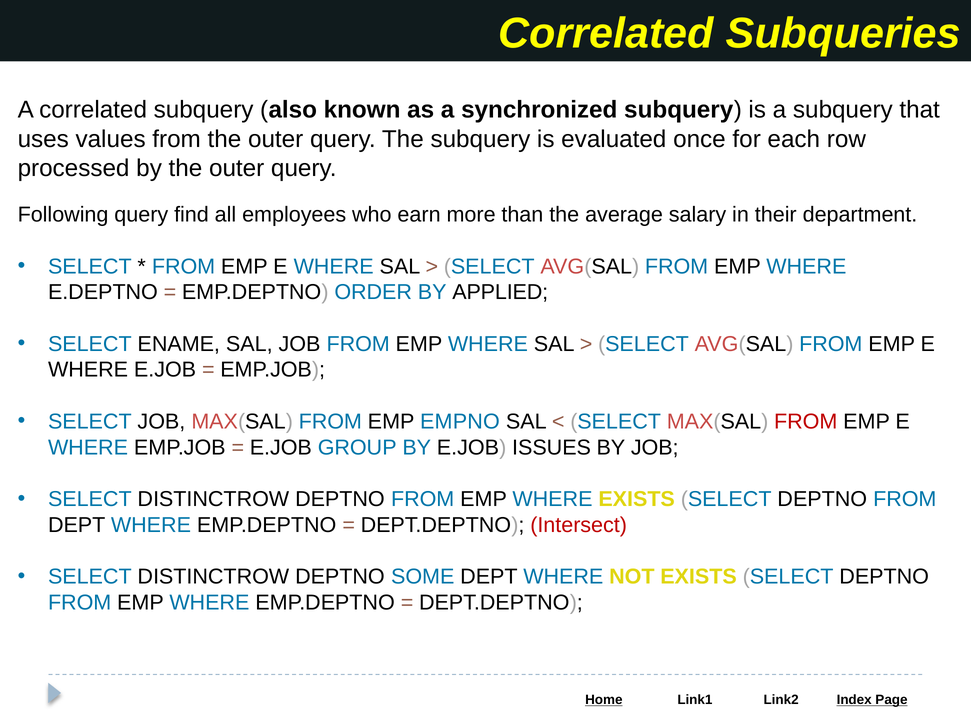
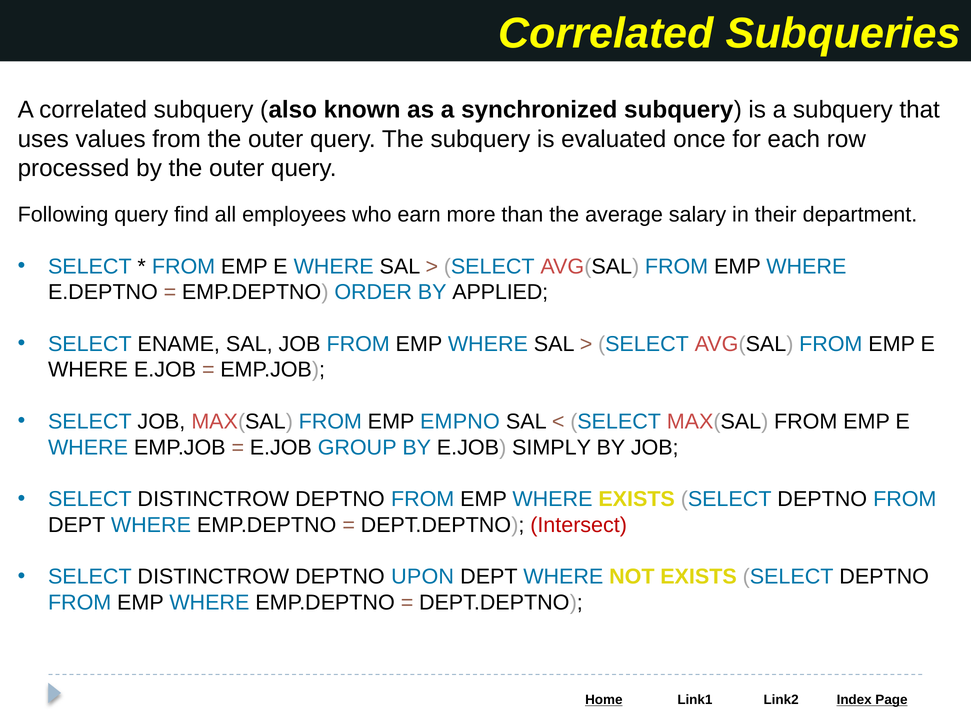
FROM colour: red -> black (806, 422)
ISSUES: ISSUES -> SIMPLY (552, 448)
SOME: SOME -> UPON (423, 577)
